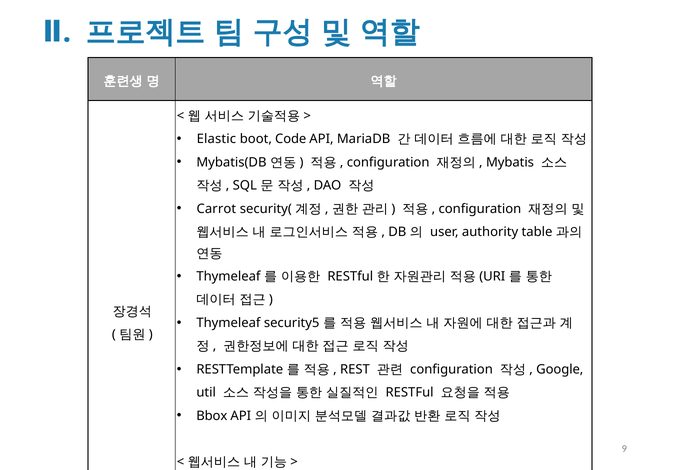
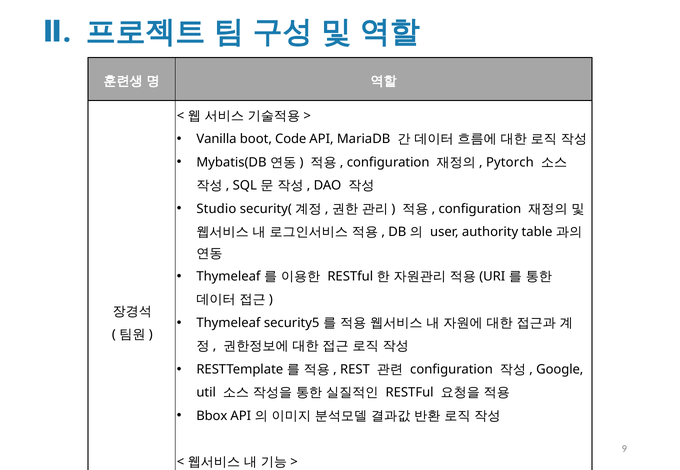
Elastic: Elastic -> Vanilla (216, 139)
Mybatis: Mybatis -> Pytorch (510, 163)
Carrot: Carrot -> Studio (216, 209)
